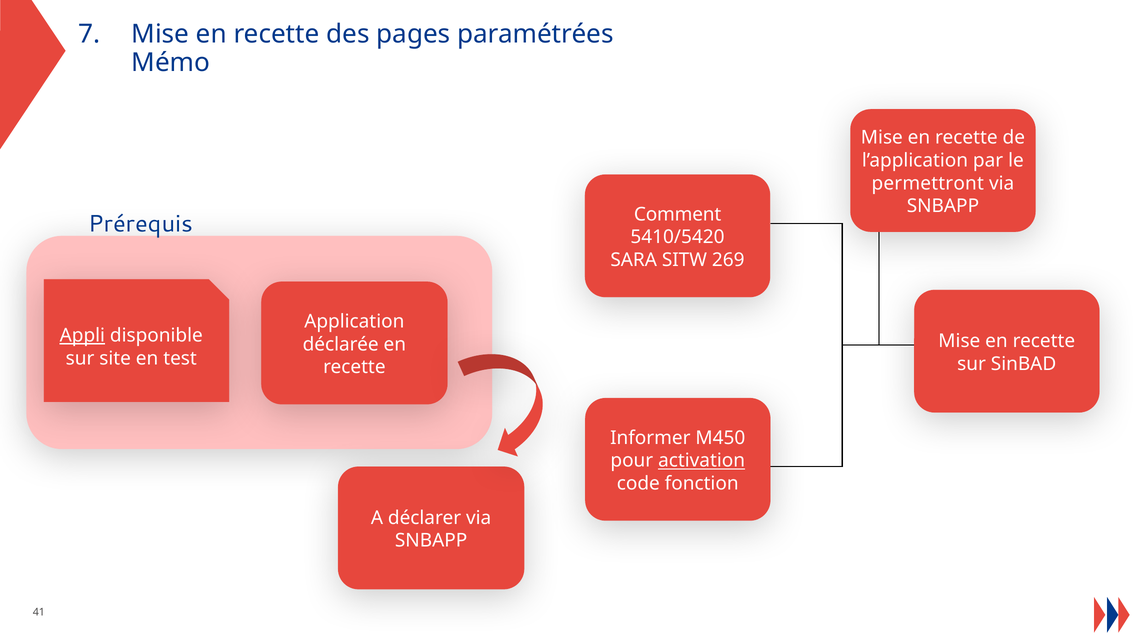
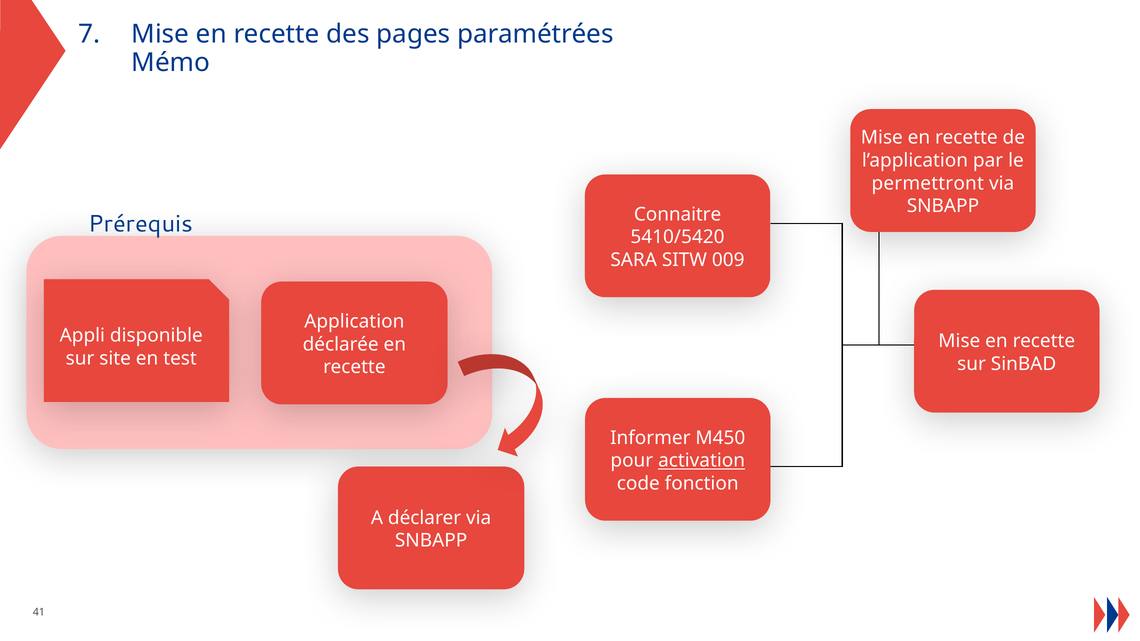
Comment: Comment -> Connaitre (678, 214)
269: 269 -> 009 (728, 260)
Appli underline: present -> none (82, 336)
